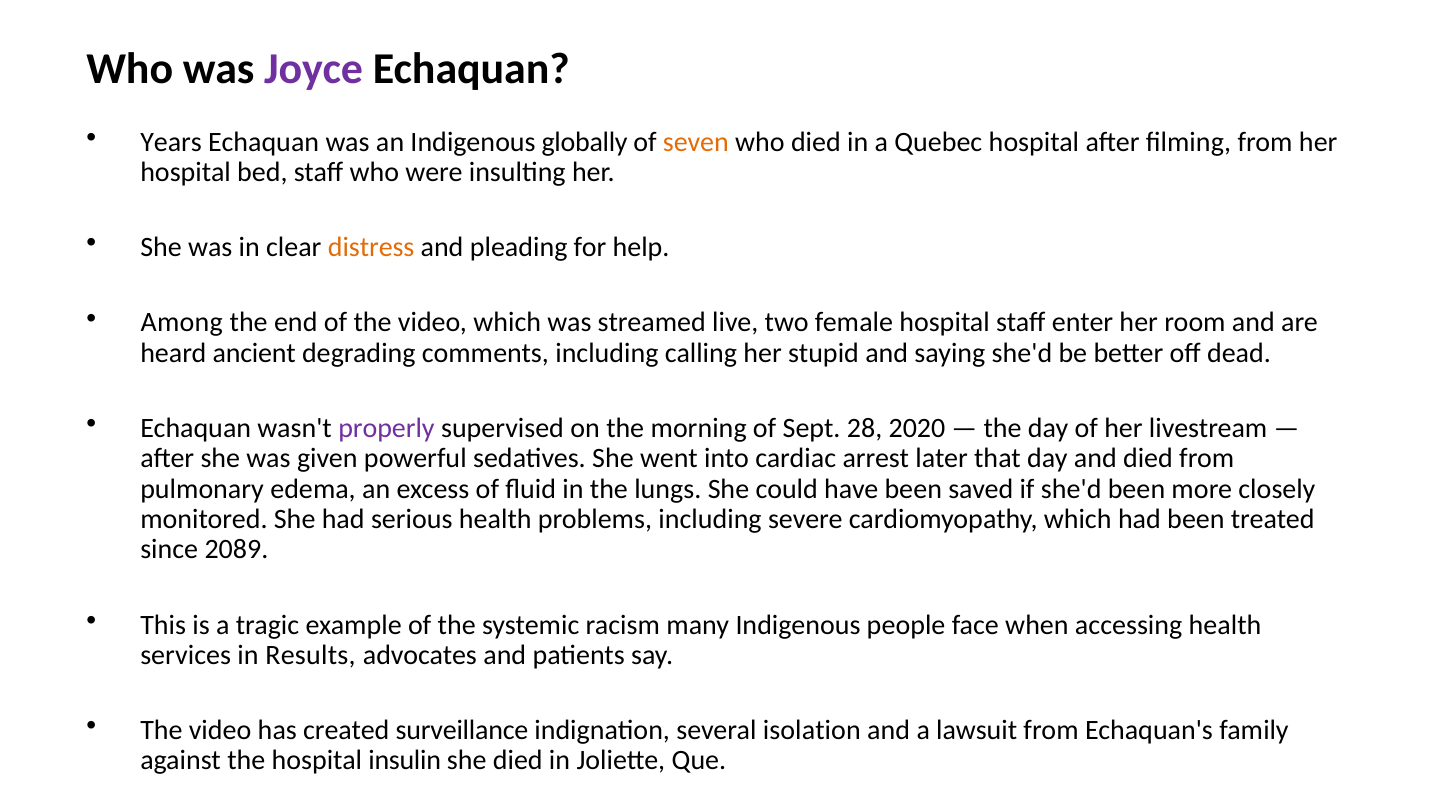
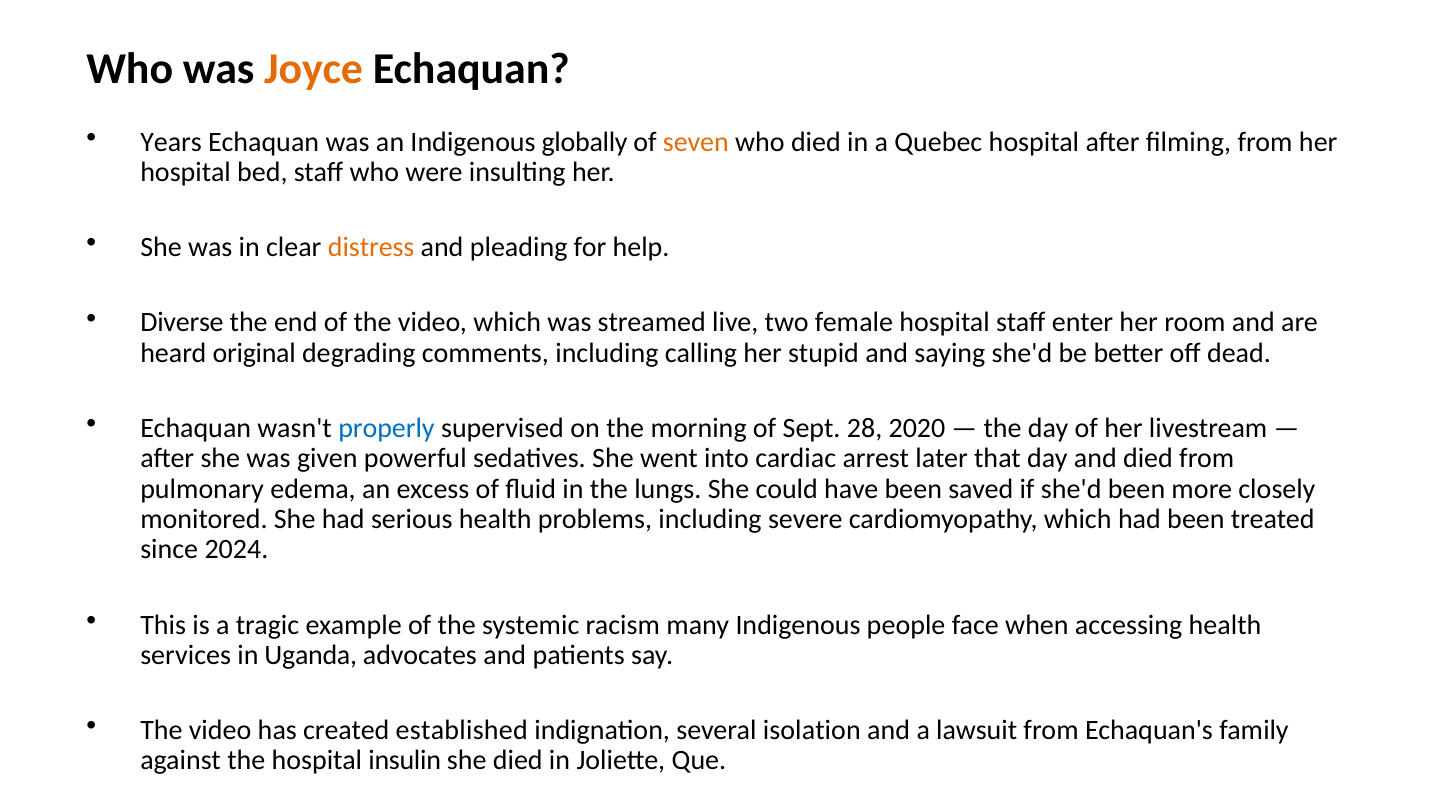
Joyce colour: purple -> orange (314, 69)
Among: Among -> Diverse (182, 323)
ancient: ancient -> original (254, 353)
properly colour: purple -> blue (386, 428)
2089: 2089 -> 2024 (236, 549)
Results: Results -> Uganda (311, 655)
surveillance: surveillance -> established (462, 730)
